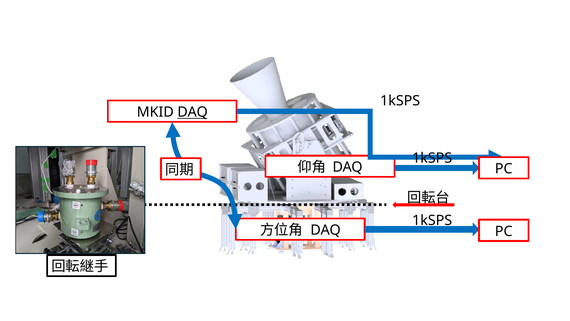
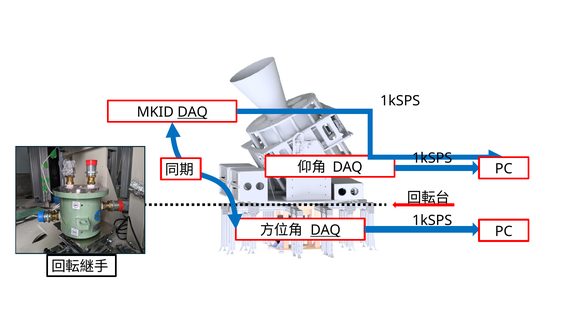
DAQ underline: none -> present (326, 230)
